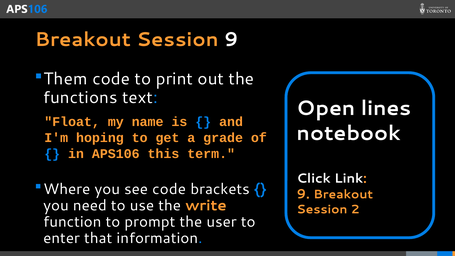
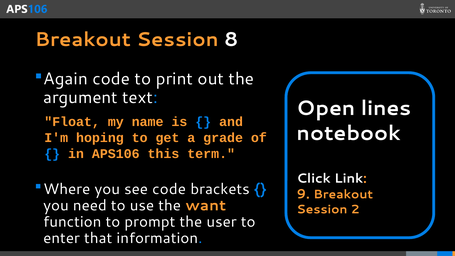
Session 9: 9 -> 8 (231, 39)
Them: Them -> Again (66, 79)
functions: functions -> argument (80, 97)
write: write -> want (206, 205)
